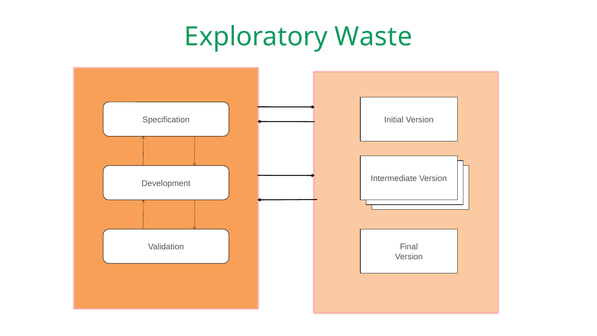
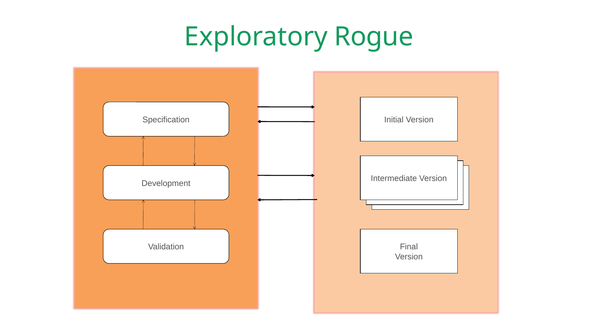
Waste: Waste -> Rogue (374, 37)
